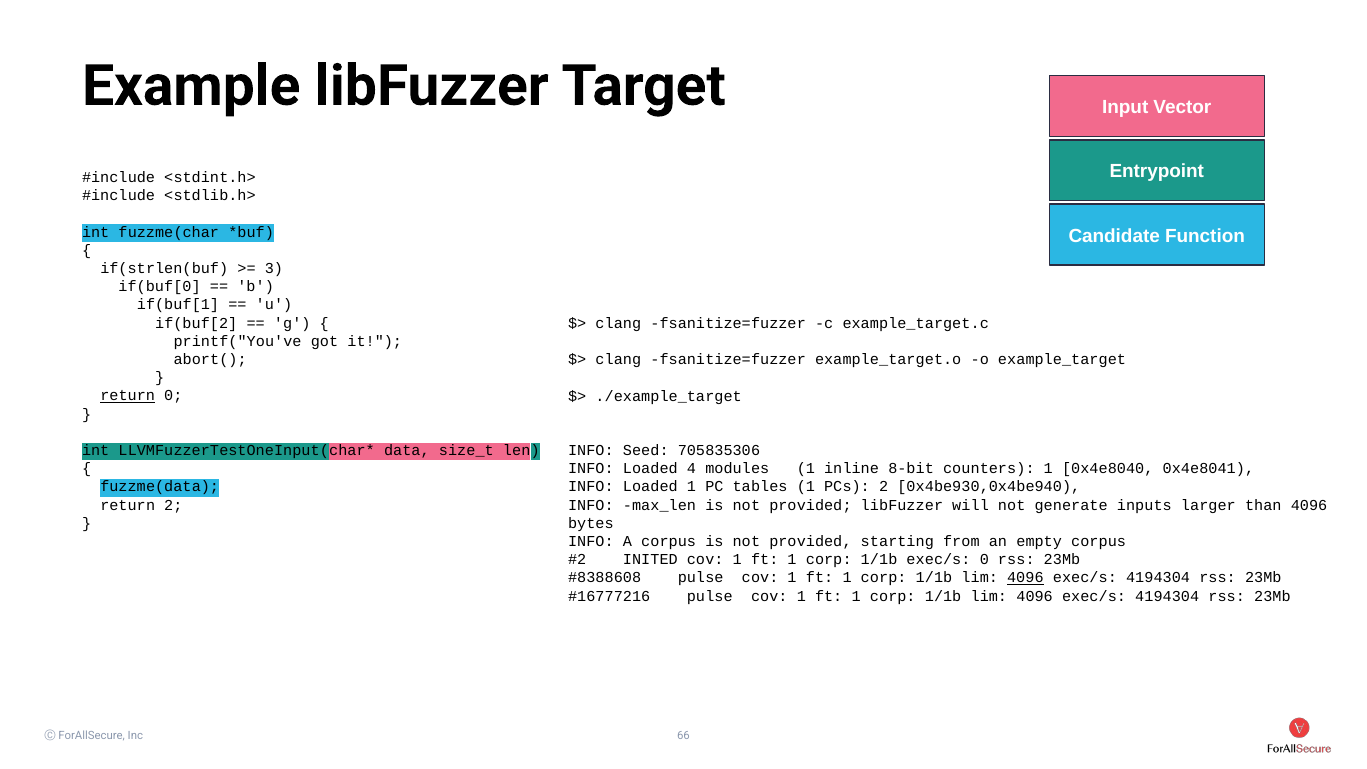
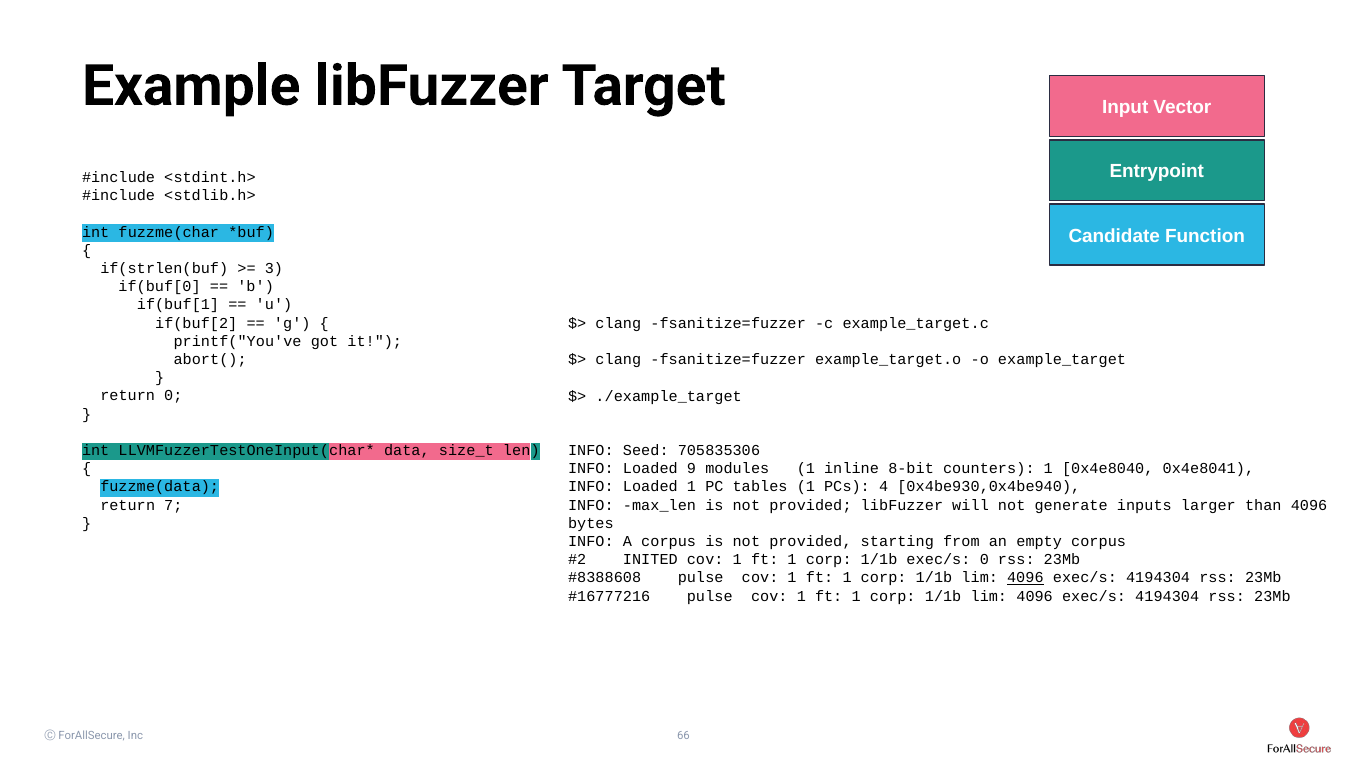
return underline: present -> none (128, 396)
4: 4 -> 9 (691, 469)
PCs 2: 2 -> 4 (884, 487)
return 2: 2 -> 7 (173, 505)
